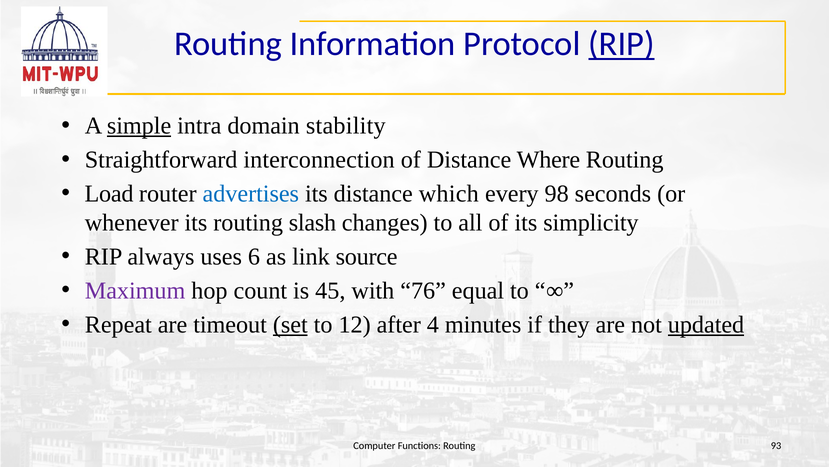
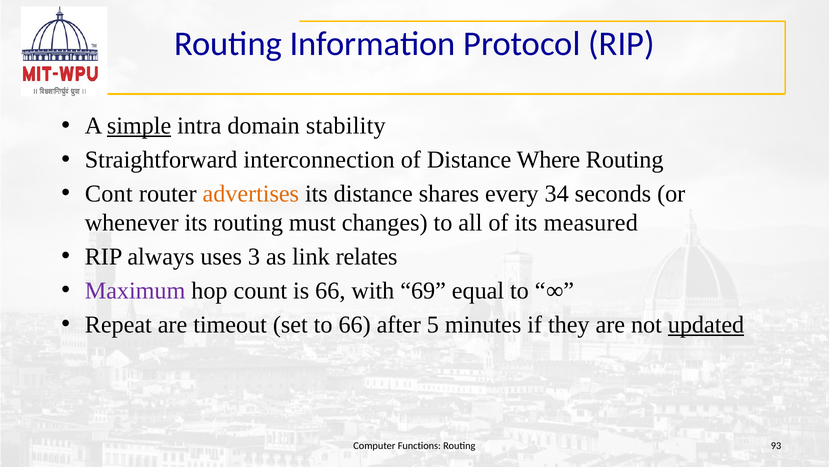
RIP underline: present -> none (621, 44)
Load: Load -> Cont (109, 193)
advertises colour: blue -> orange (251, 193)
which: which -> shares (449, 193)
98: 98 -> 34 (557, 193)
slash: slash -> must (312, 223)
simplicity: simplicity -> measured (591, 223)
6: 6 -> 3 (254, 256)
source: source -> relates (367, 256)
is 45: 45 -> 66 (330, 290)
76: 76 -> 69 (423, 290)
set underline: present -> none (290, 324)
to 12: 12 -> 66 (355, 324)
4: 4 -> 5 (433, 324)
